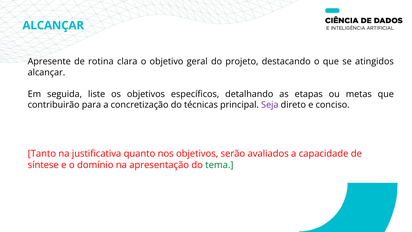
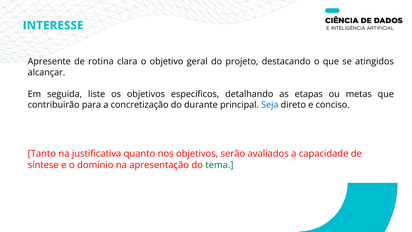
ALCANÇAR: ALCANÇAR -> INTERESSE (53, 25)
técnicas: técnicas -> durante (201, 105)
Seja colour: purple -> blue (270, 105)
